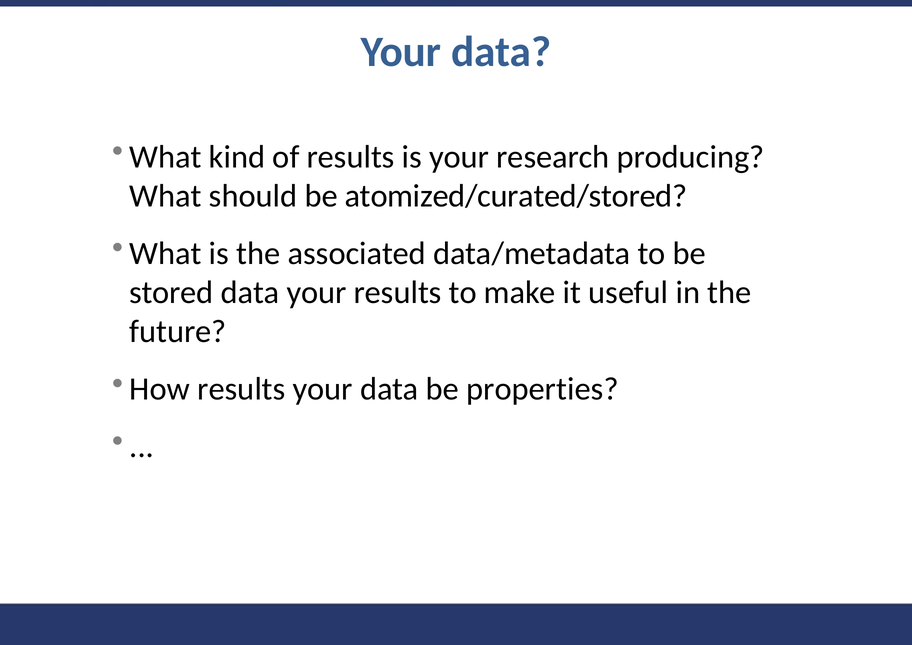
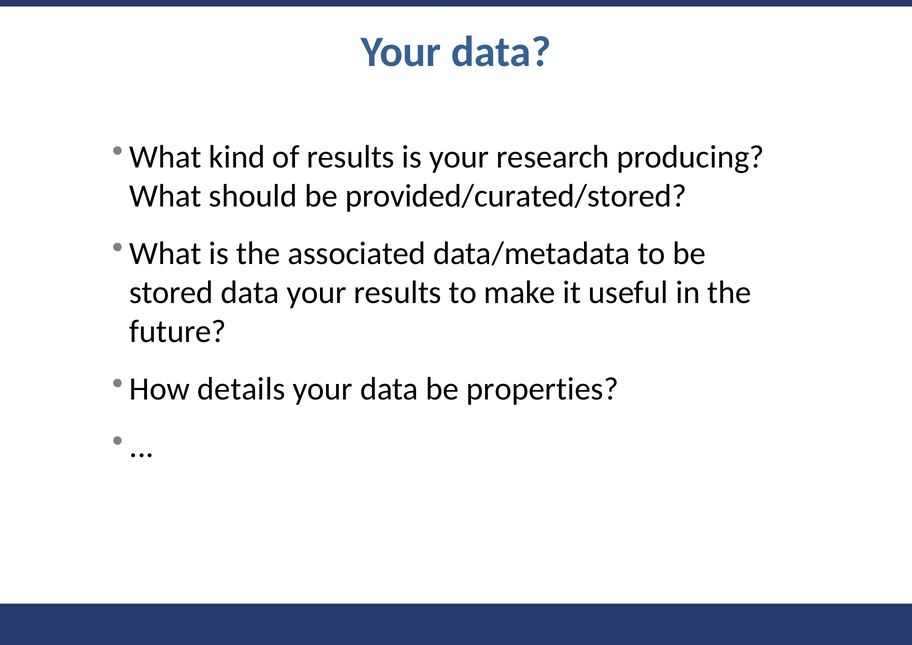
atomized/curated/stored: atomized/curated/stored -> provided/curated/stored (516, 196)
How results: results -> details (241, 389)
